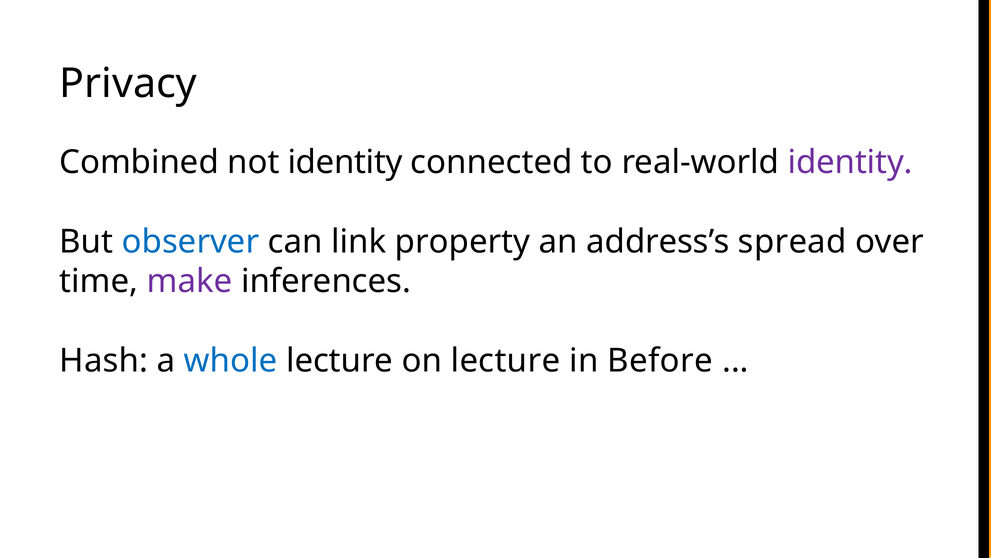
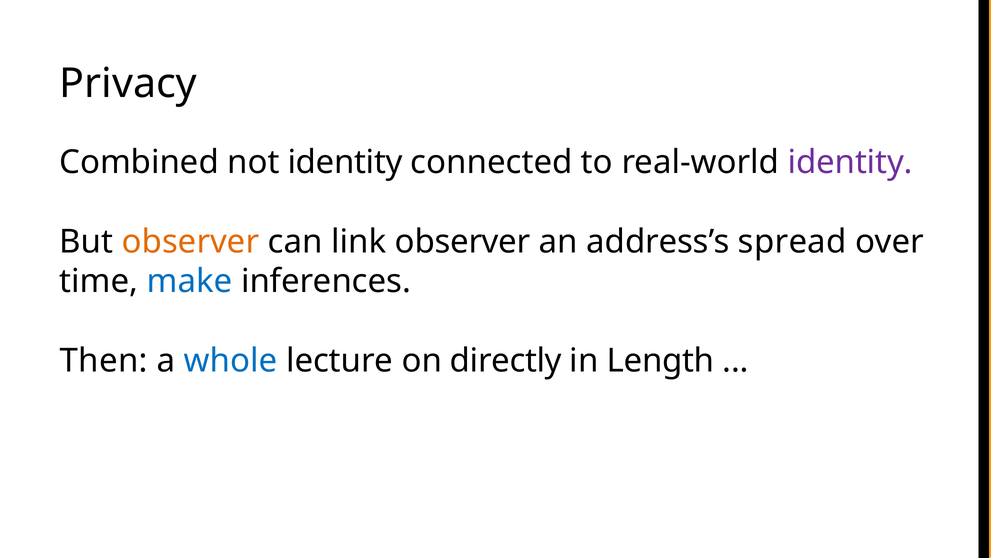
observer colour: blue -> orange (190, 241)
link property: property -> observer (463, 241)
make colour: purple -> blue (190, 281)
Hash: Hash -> Then (104, 360)
on lecture: lecture -> directly (506, 360)
Before: Before -> Length (660, 360)
